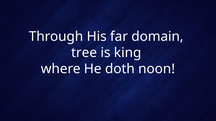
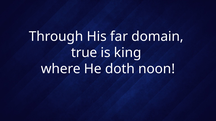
tree: tree -> true (84, 53)
